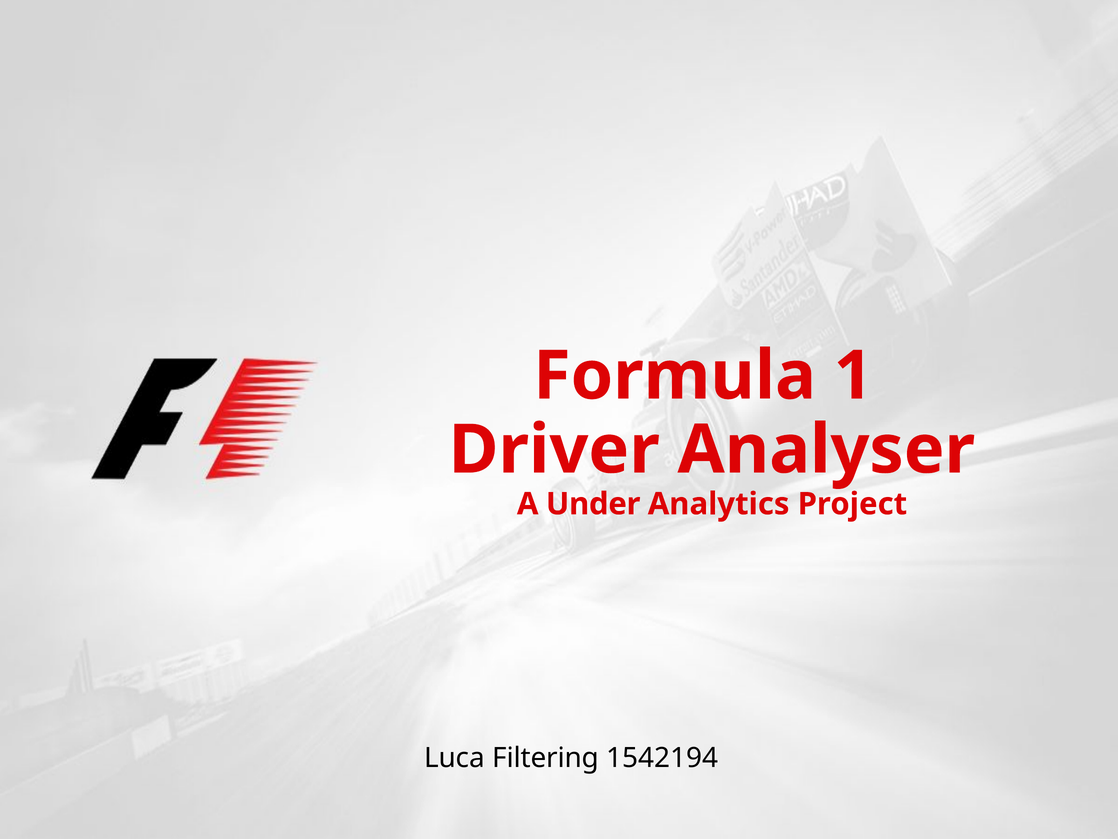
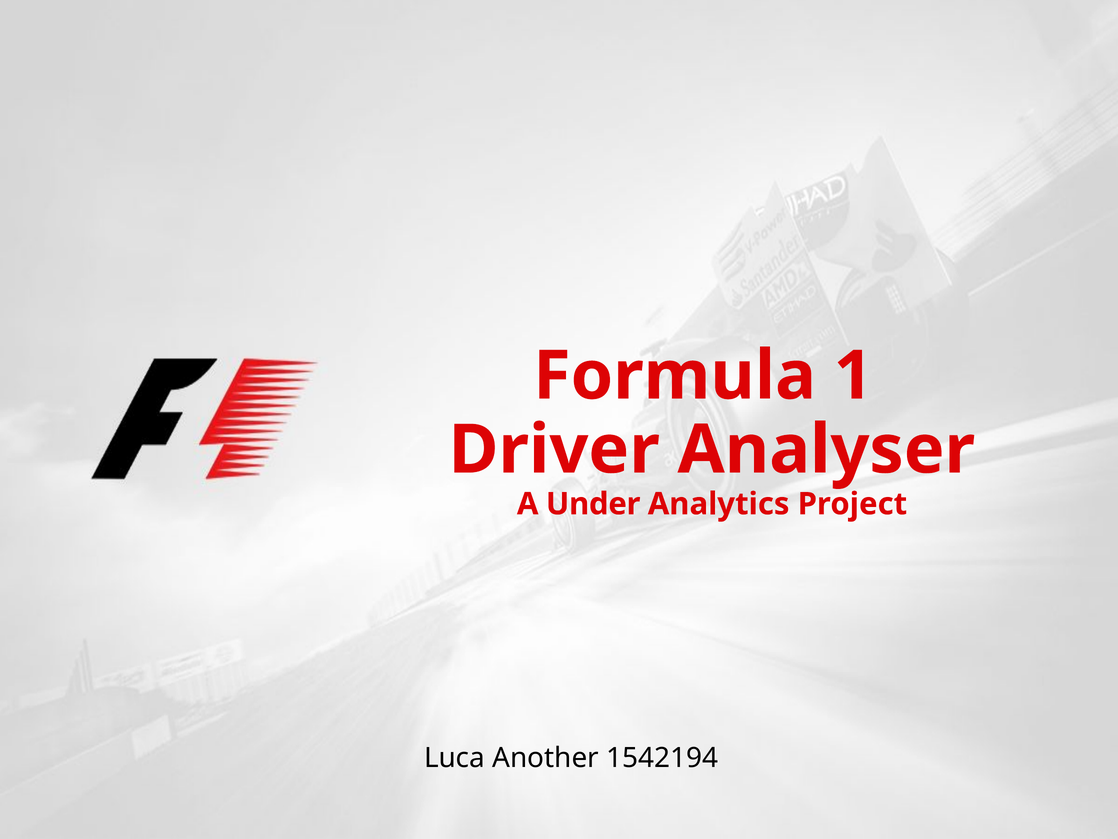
Filtering: Filtering -> Another (546, 758)
